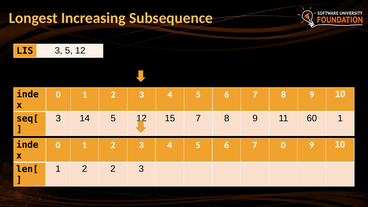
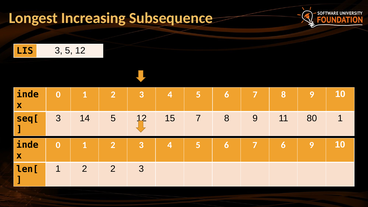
60: 60 -> 80 (312, 118)
7 0: 0 -> 6 (283, 145)
